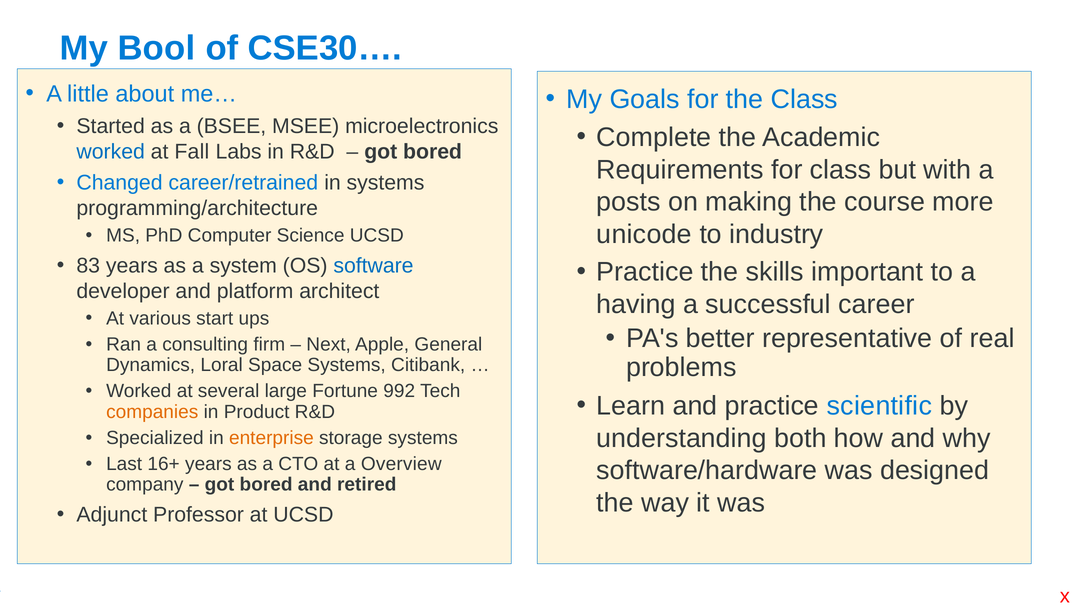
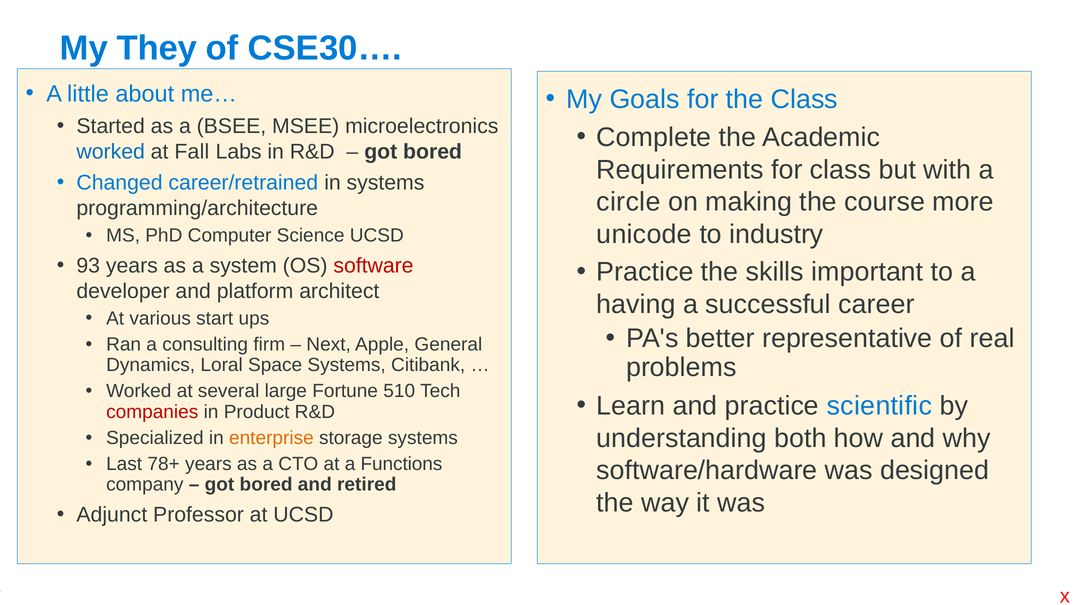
Bool: Bool -> They (157, 48)
posts: posts -> circle (628, 202)
83: 83 -> 93 (88, 266)
software colour: blue -> red (373, 266)
992: 992 -> 510 (399, 391)
companies colour: orange -> red (152, 412)
16+: 16+ -> 78+ (164, 464)
Overview: Overview -> Functions (401, 464)
